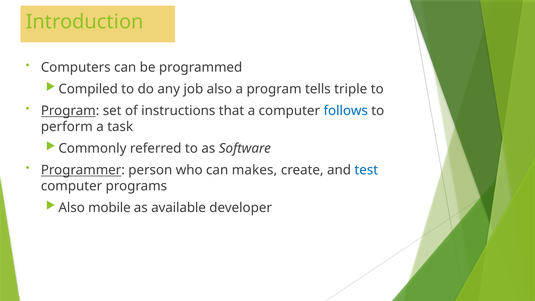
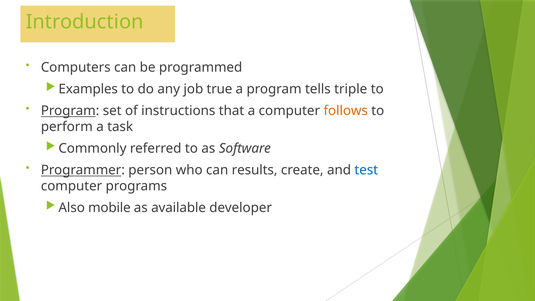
Compiled: Compiled -> Examples (88, 89)
job also: also -> true (219, 89)
follows colour: blue -> orange (346, 111)
makes: makes -> results (255, 170)
